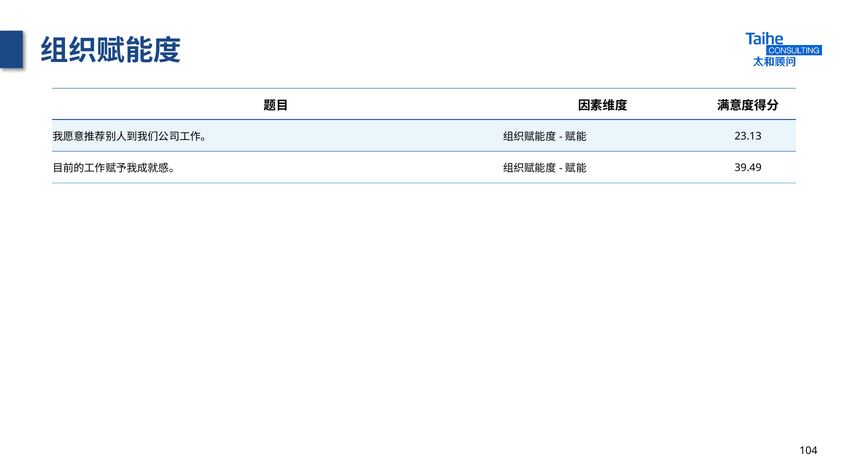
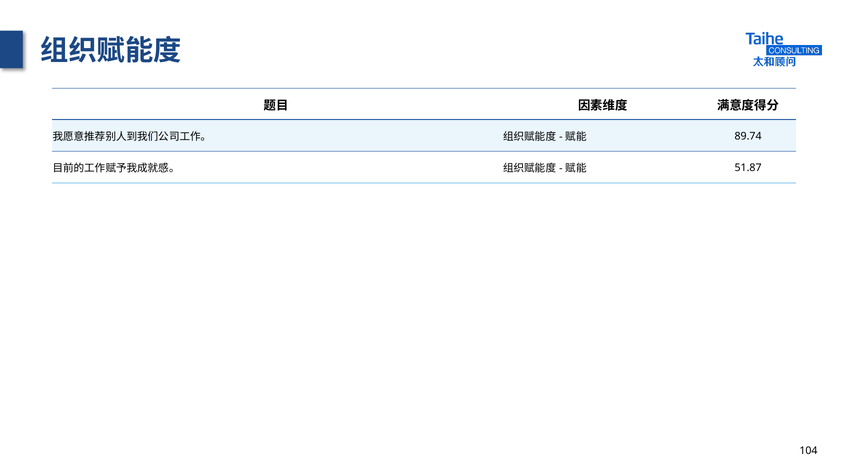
23.13: 23.13 -> 89.74 (748, 136)
39.49: 39.49 -> 51.87 (748, 168)
